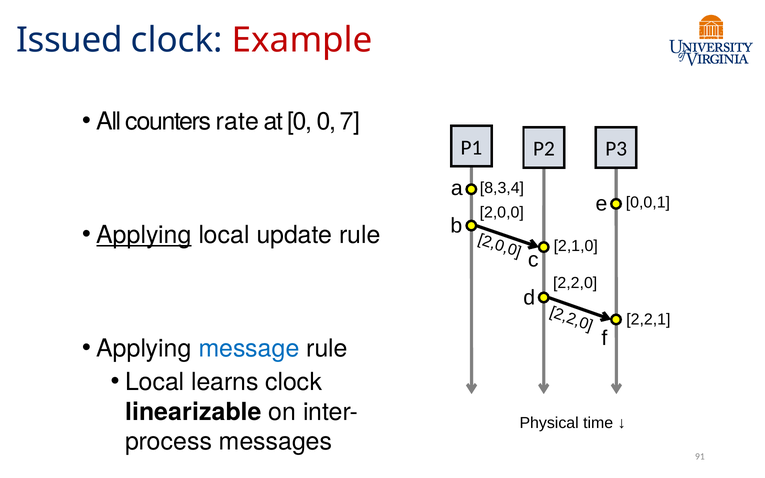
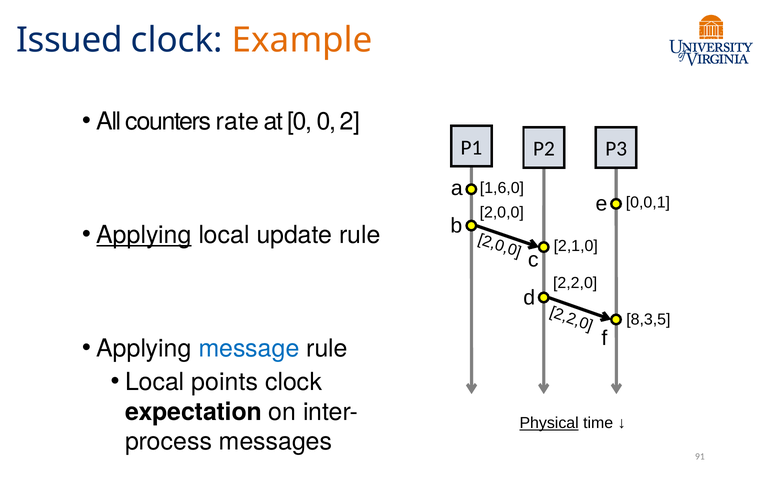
Example colour: red -> orange (302, 40)
0 7: 7 -> 2 (350, 121)
8,3,4: 8,3,4 -> 1,6,0 (502, 188)
2,2,1: 2,2,1 -> 8,3,5 (648, 320)
learns: learns -> points (225, 382)
linearizable: linearizable -> expectation (193, 412)
Physical underline: none -> present (549, 423)
